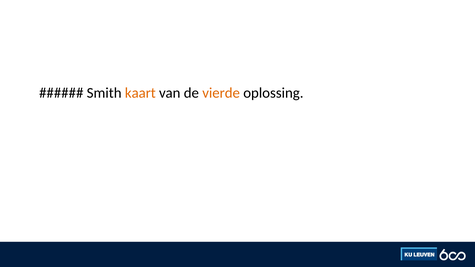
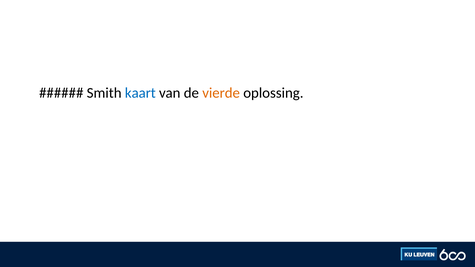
kaart colour: orange -> blue (140, 93)
